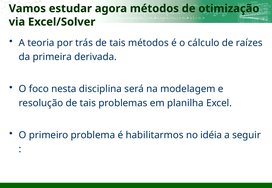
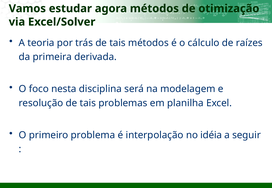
habilitarmos: habilitarmos -> interpolação (155, 135)
